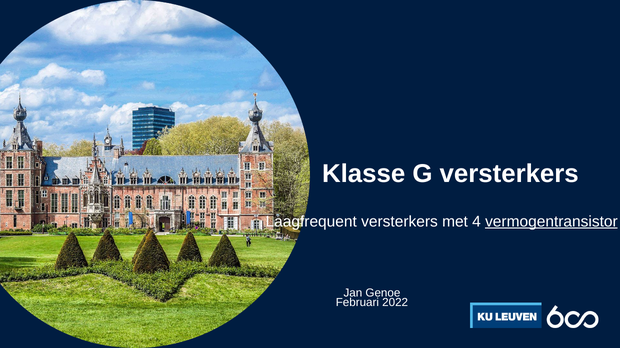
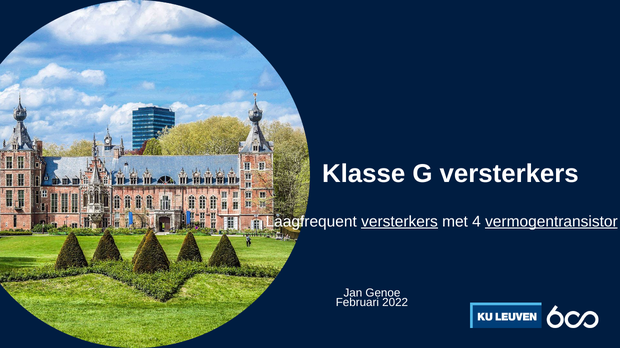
versterkers underline: none -> present (400, 222)
